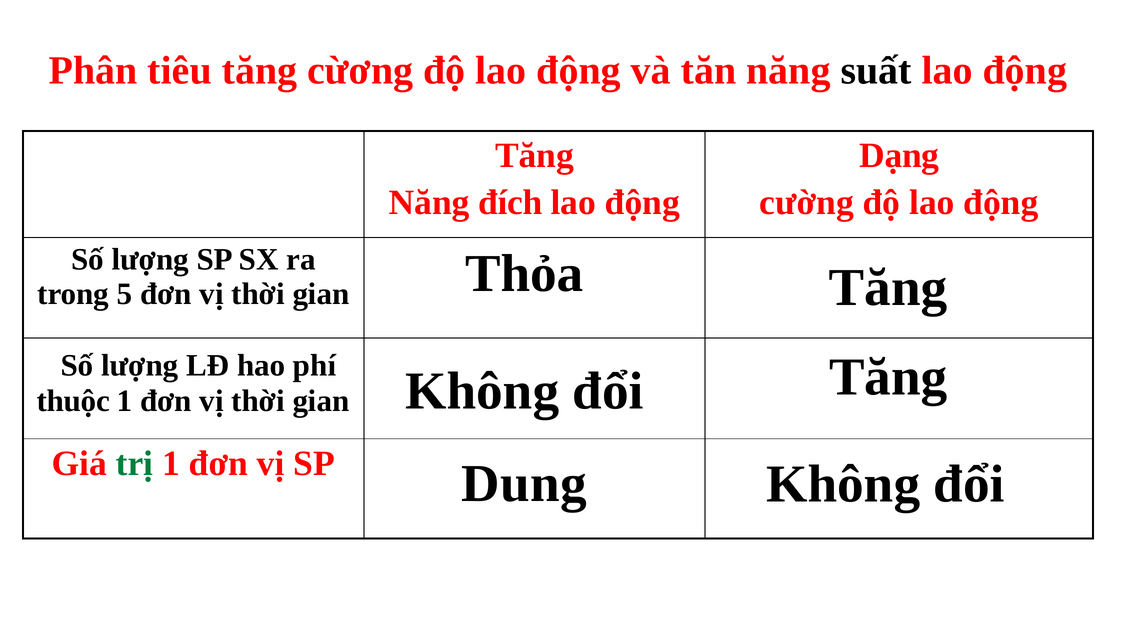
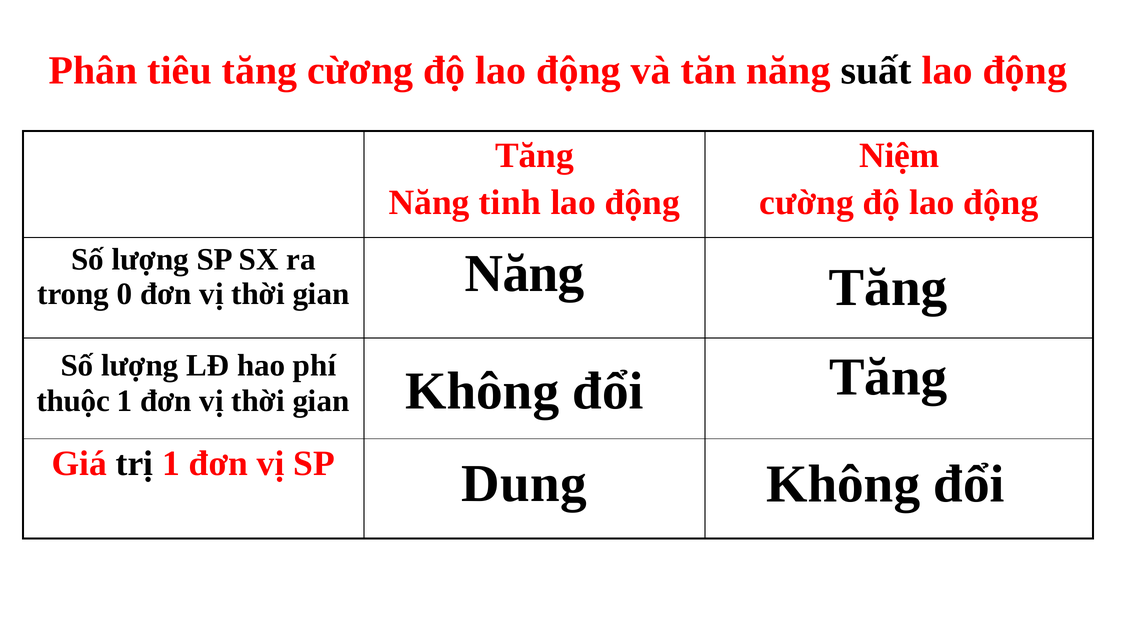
Dạng: Dạng -> Niệm (899, 156)
đích: đích -> tinh (510, 202)
Thỏa: Thỏa -> Năng (525, 273)
5: 5 -> 0 (125, 294)
trị colour: green -> black (134, 463)
